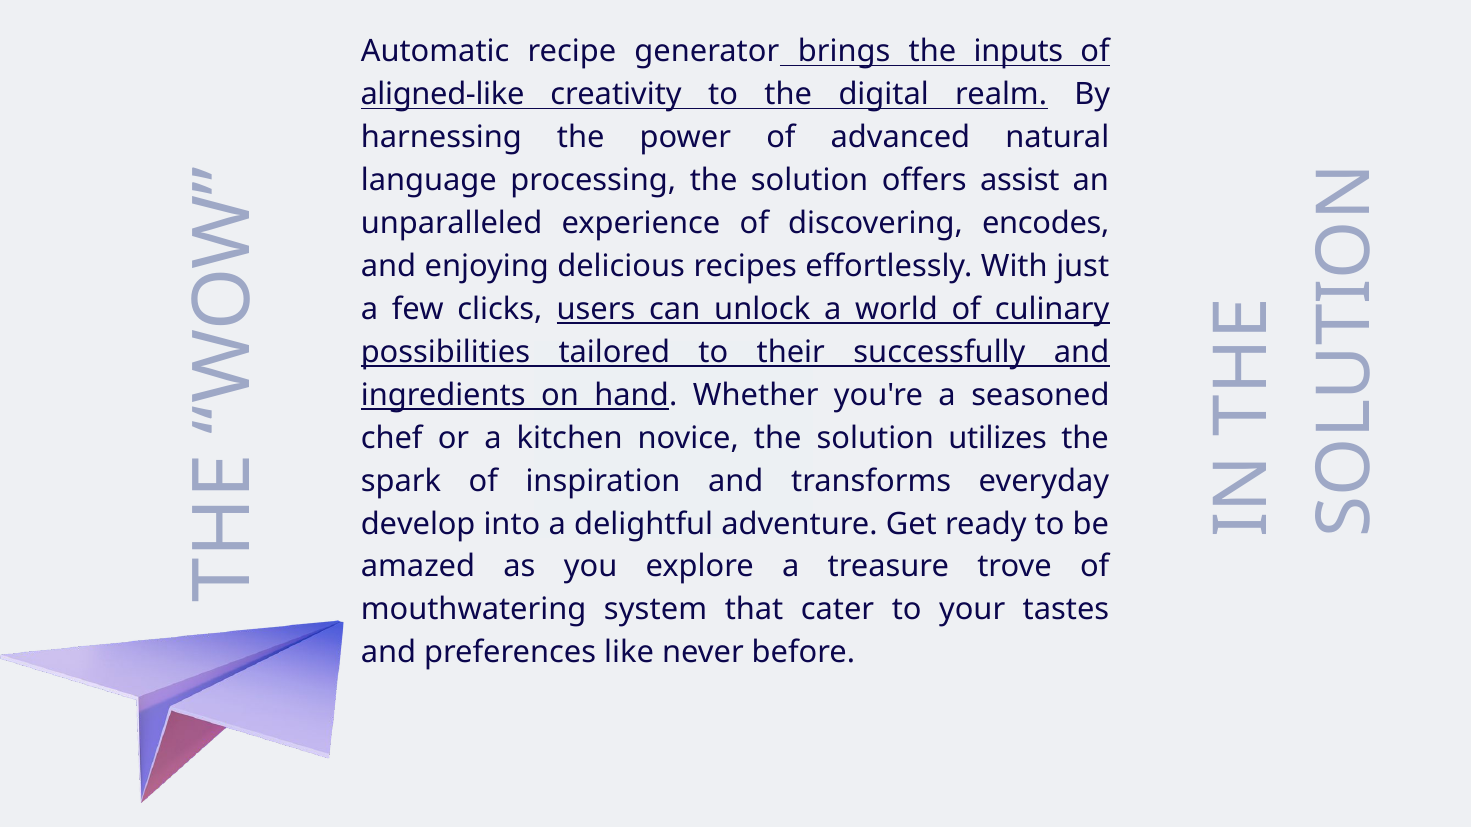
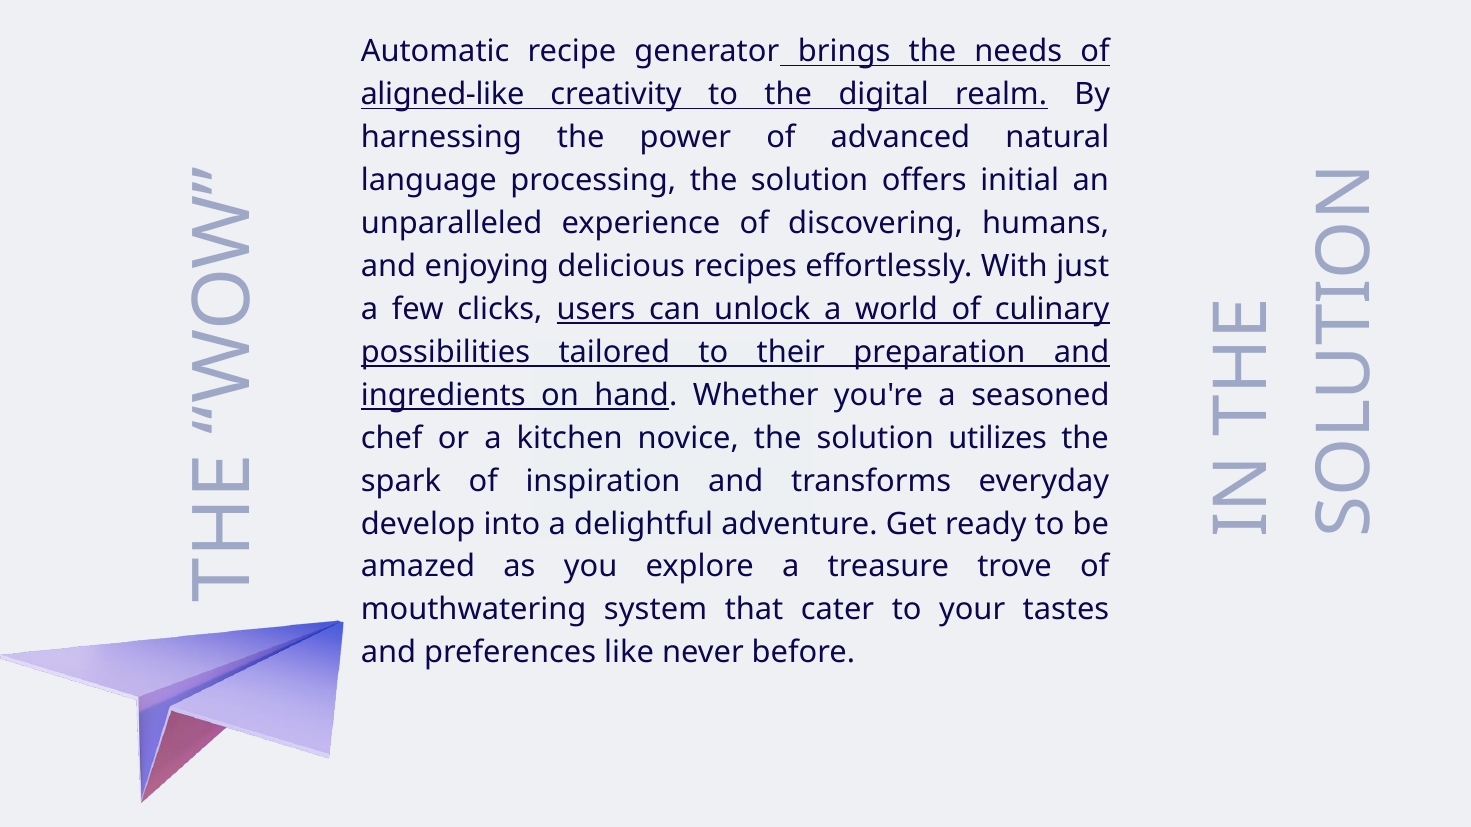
inputs: inputs -> needs (1018, 51)
assist: assist -> initial (1020, 180)
encodes: encodes -> humans (1046, 223)
successfully: successfully -> preparation (939, 352)
